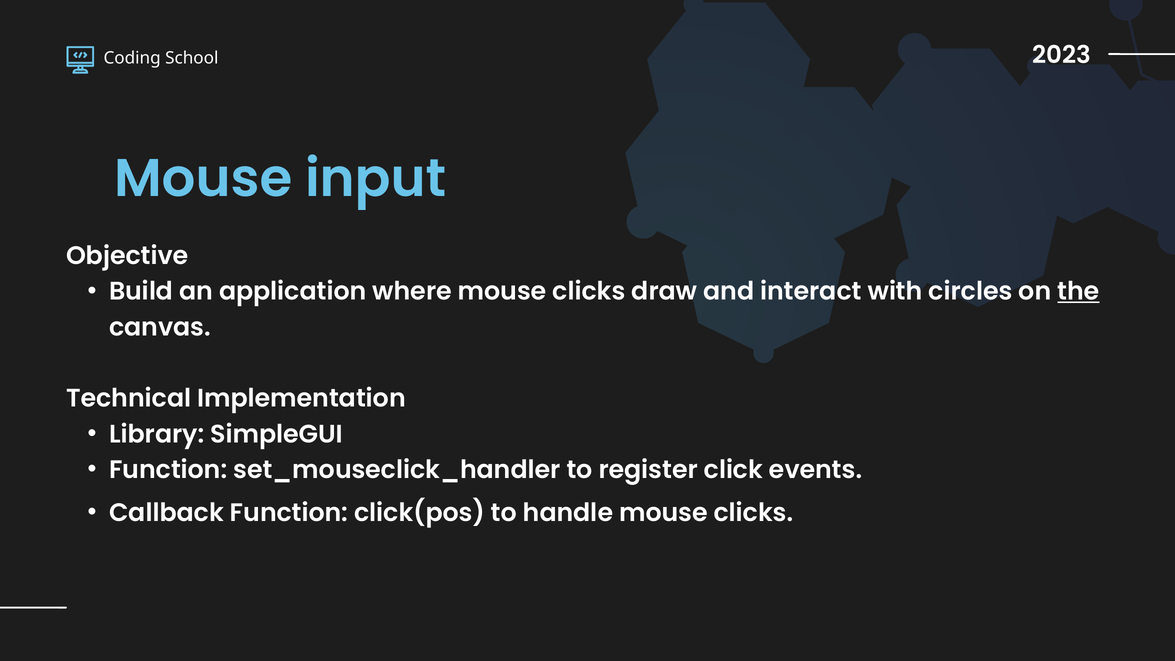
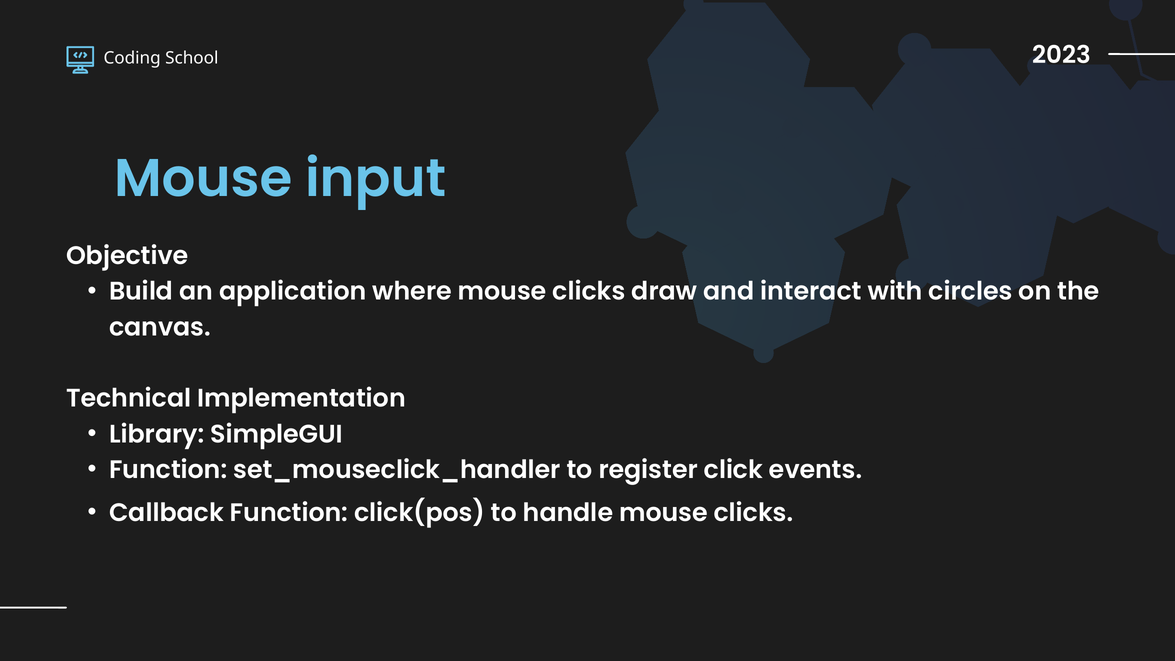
the underline: present -> none (1078, 292)
